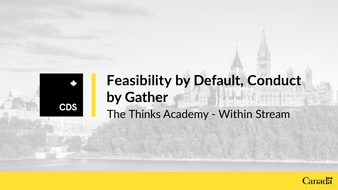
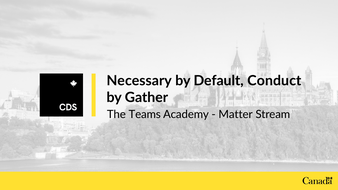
Feasibility: Feasibility -> Necessary (139, 81)
Thinks: Thinks -> Teams (145, 115)
Within: Within -> Matter (236, 115)
